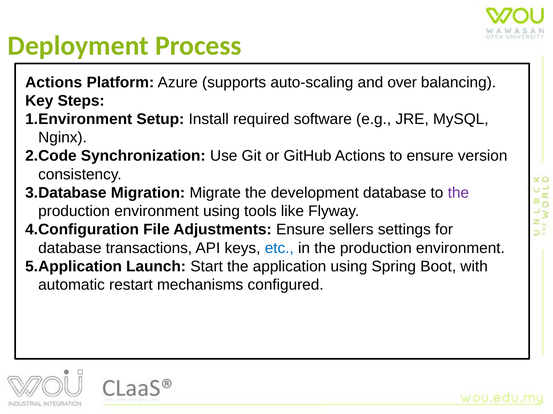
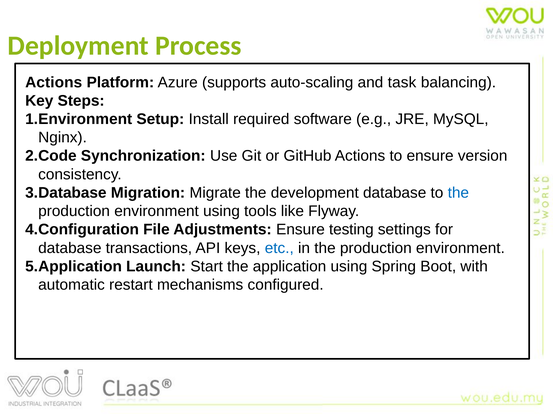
over: over -> task (402, 82)
the colour: purple -> blue (458, 193)
sellers: sellers -> testing (351, 230)
